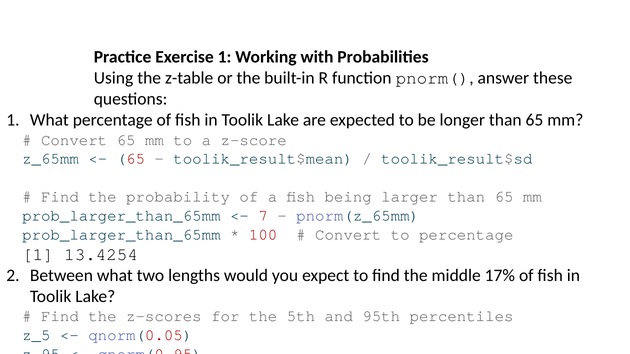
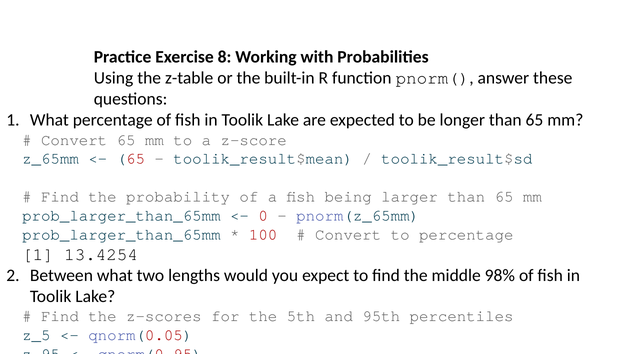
Exercise 1: 1 -> 8 (225, 57)
7: 7 -> 0 (263, 216)
17%: 17% -> 98% (500, 276)
